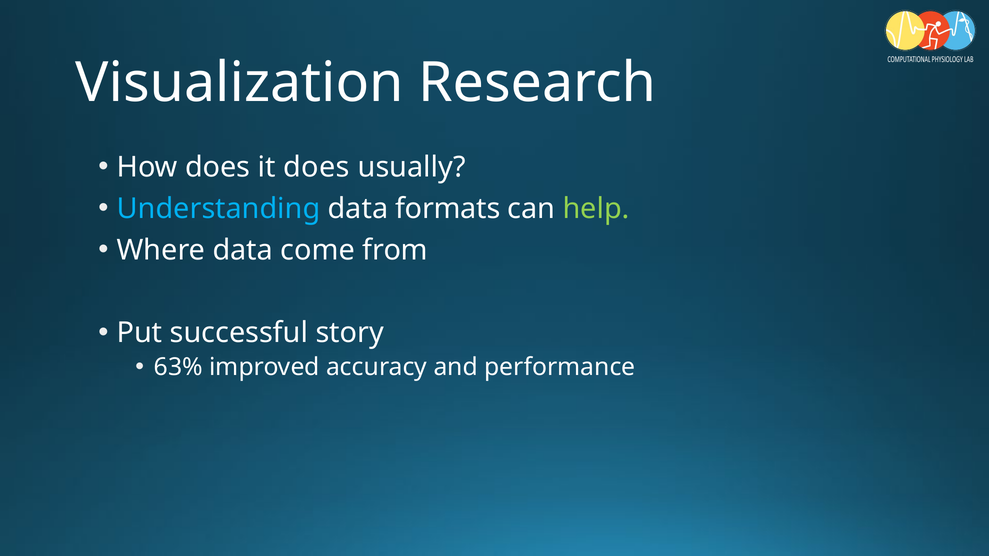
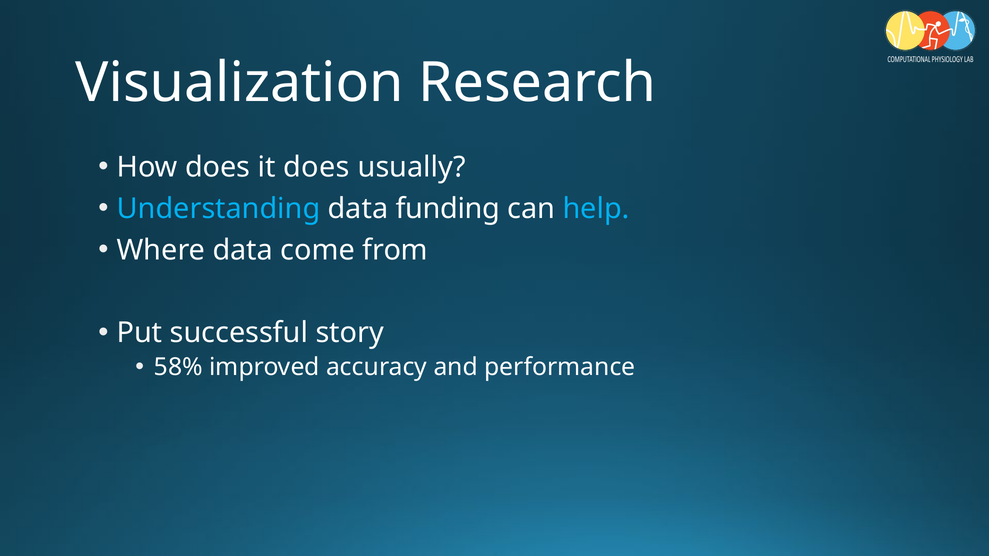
formats: formats -> funding (448, 209)
help colour: light green -> light blue (596, 209)
63%: 63% -> 58% (178, 367)
